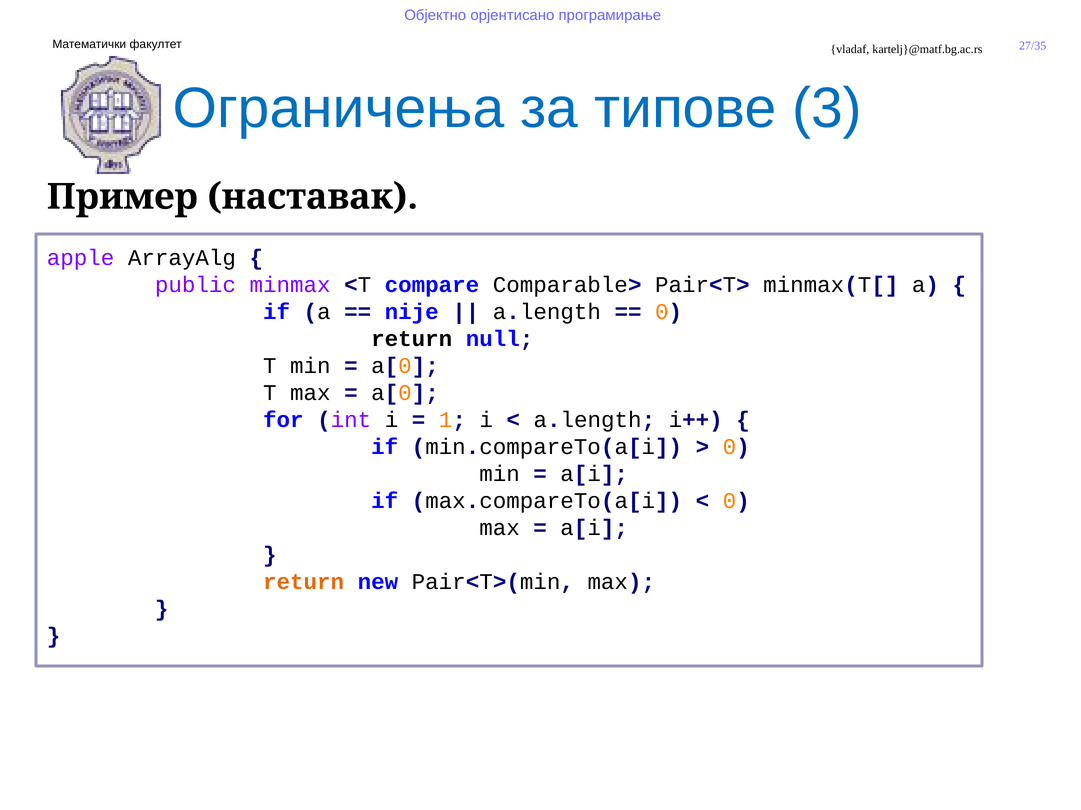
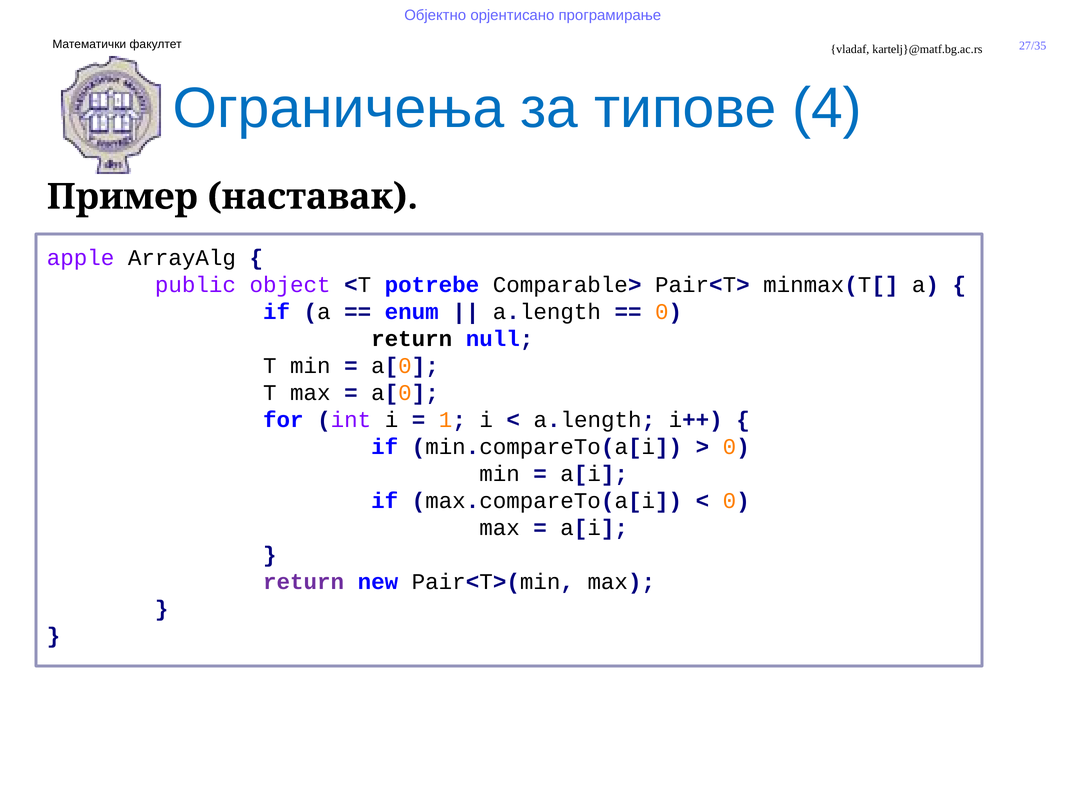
3: 3 -> 4 (827, 108)
minmax: minmax -> object (290, 285)
compare: compare -> potrebe (432, 285)
nije: nije -> enum (412, 312)
return colour: orange -> purple (304, 583)
